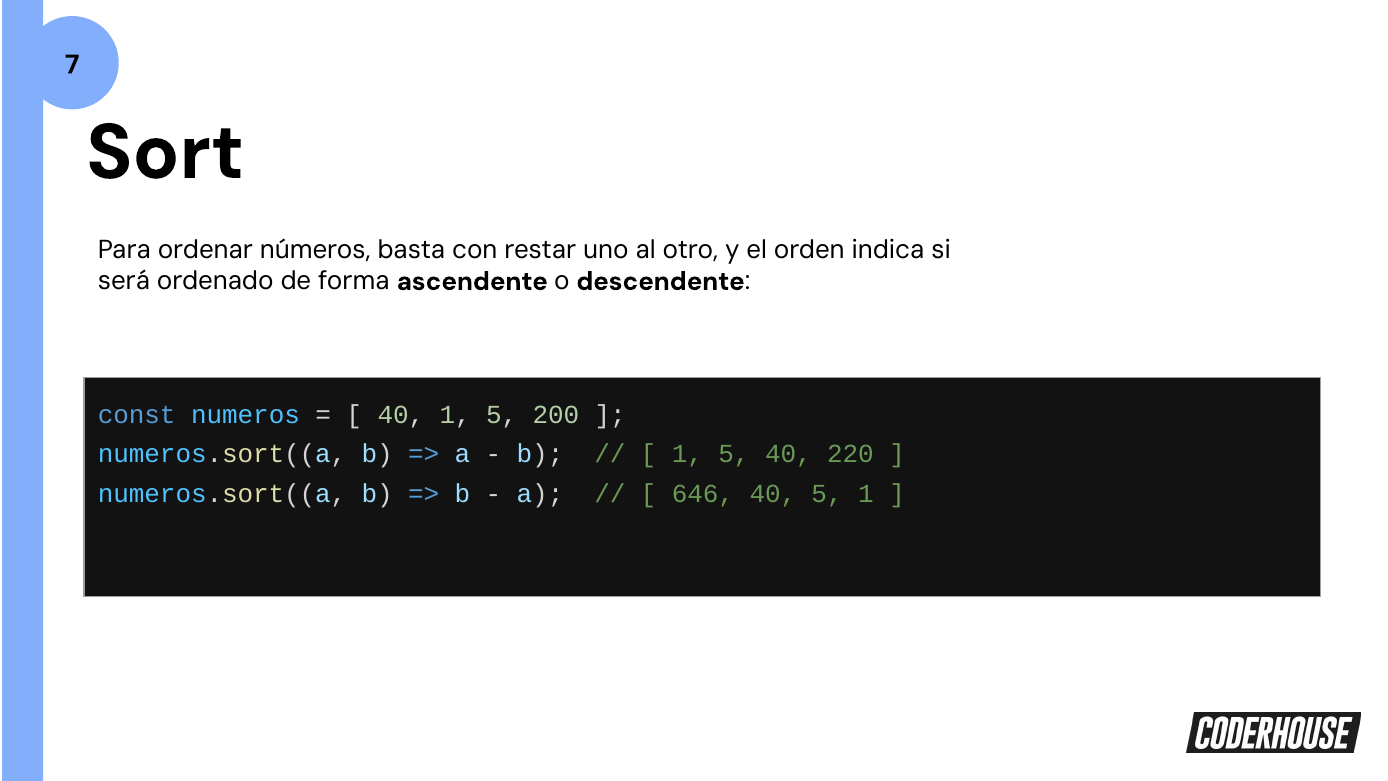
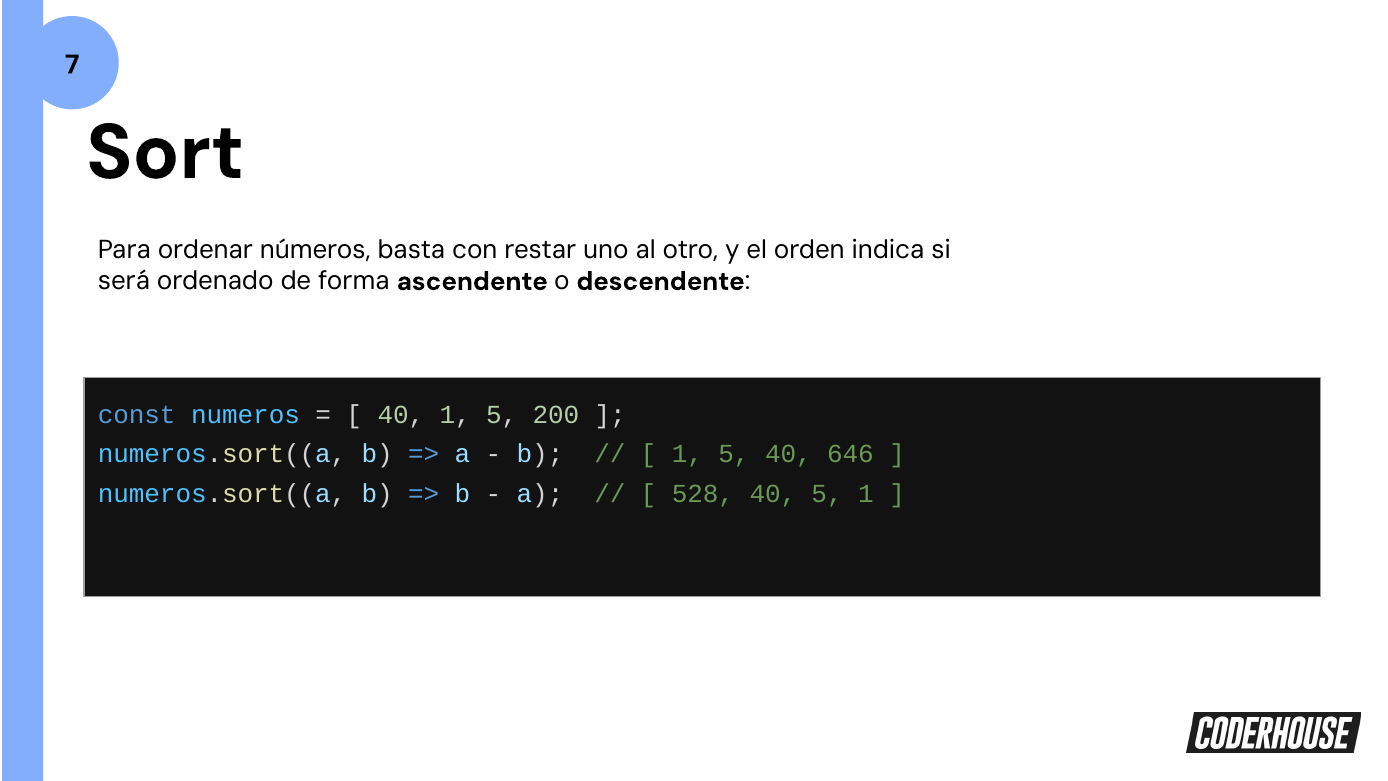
220: 220 -> 646 (851, 454)
646: 646 -> 528 (703, 494)
